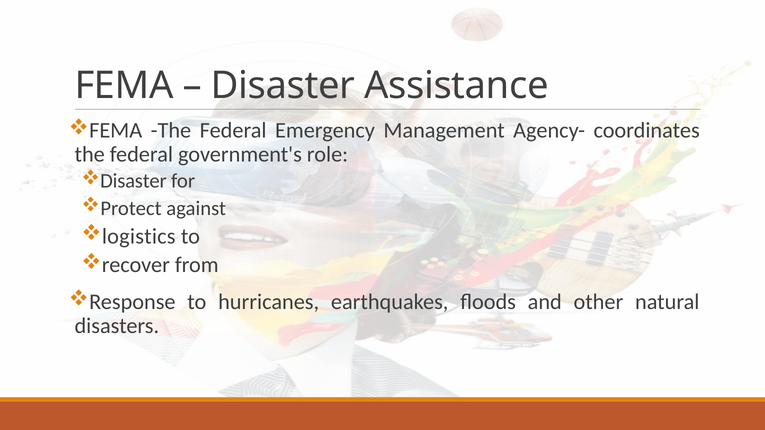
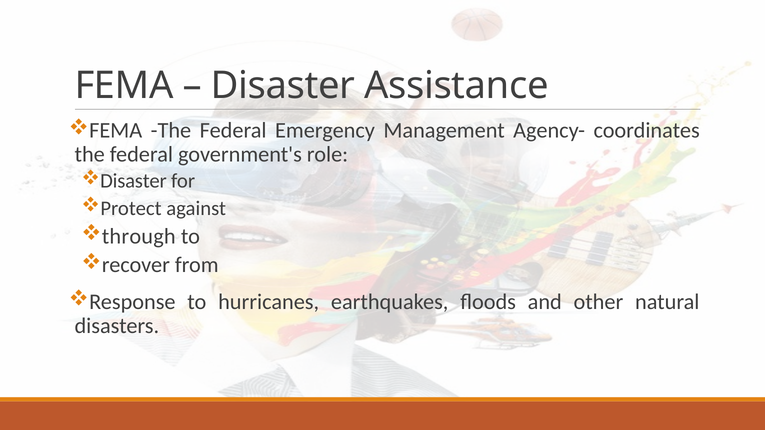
logistics: logistics -> through (139, 236)
